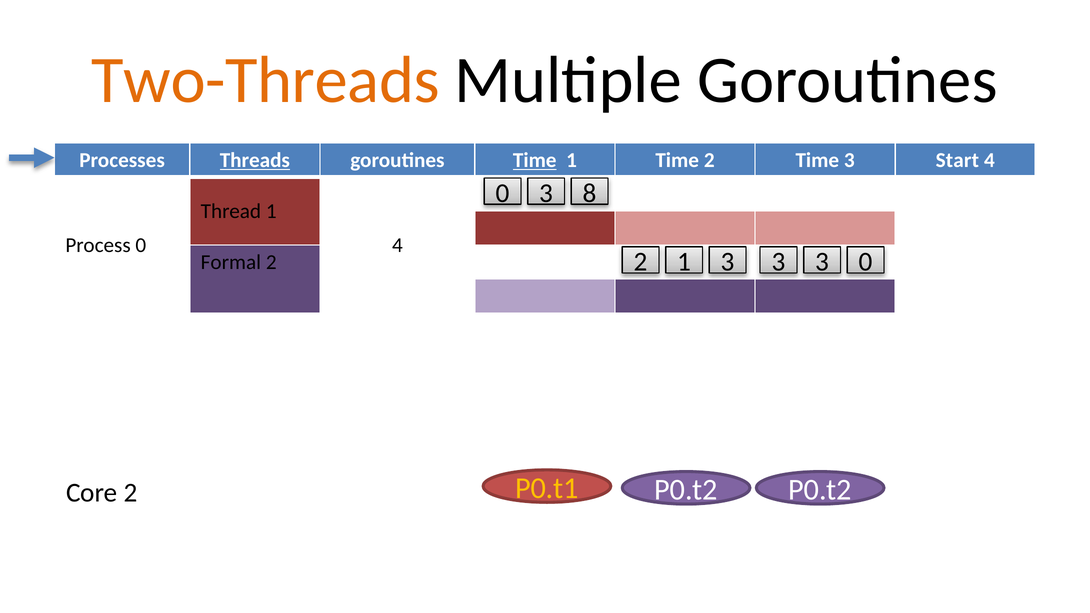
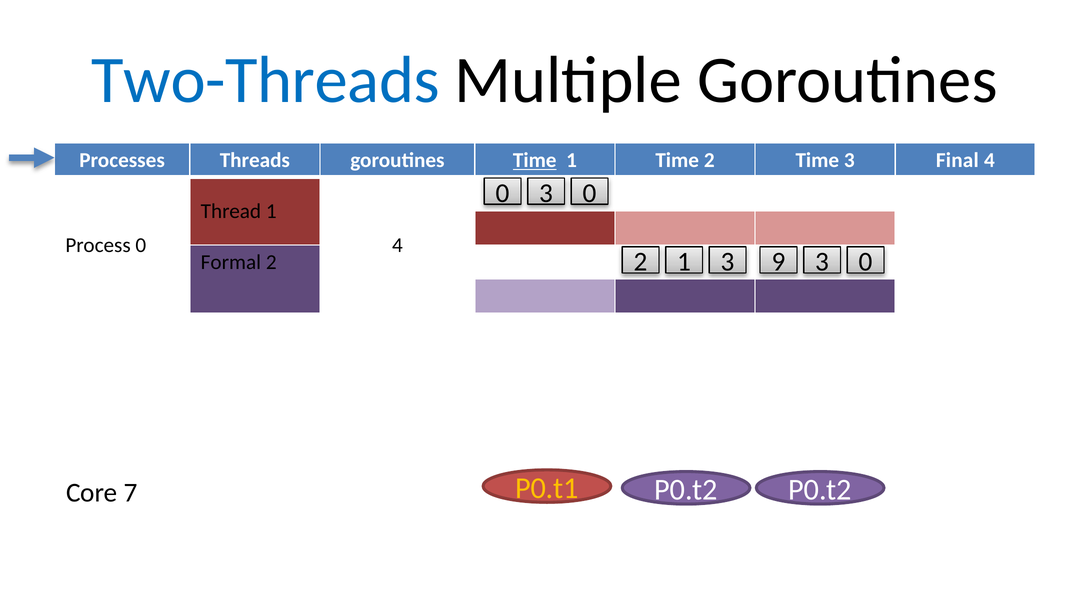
Two-Threads colour: orange -> blue (265, 80)
Threads underline: present -> none (255, 160)
Start: Start -> Final (957, 160)
0 3 8: 8 -> 0 (590, 193)
1 3 3: 3 -> 9 (779, 262)
Core 2: 2 -> 7 (130, 493)
